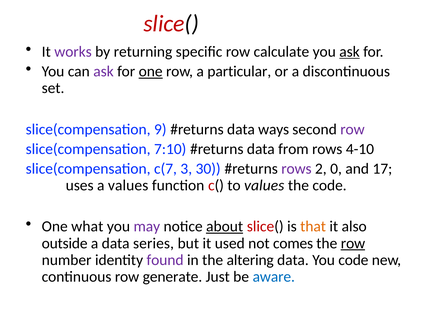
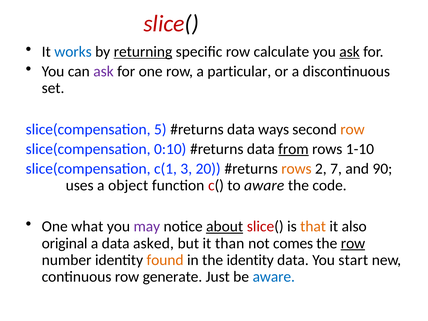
works colour: purple -> blue (73, 52)
returning underline: none -> present (143, 52)
one underline: present -> none (151, 71)
9: 9 -> 5 (160, 129)
row colour: purple -> orange (352, 129)
7:10: 7:10 -> 0:10 (170, 149)
from underline: none -> present (293, 149)
4-10: 4-10 -> 1-10 (360, 149)
c(7: c(7 -> c(1 (165, 169)
30: 30 -> 20 (208, 169)
rows colour: purple -> orange (296, 169)
0: 0 -> 7 (336, 169)
17: 17 -> 90 (382, 169)
a values: values -> object (128, 185)
to values: values -> aware (264, 185)
outside: outside -> original (65, 243)
series: series -> asked (153, 243)
used: used -> than (230, 243)
found colour: purple -> orange (165, 260)
the altering: altering -> identity (250, 260)
You code: code -> start (353, 260)
